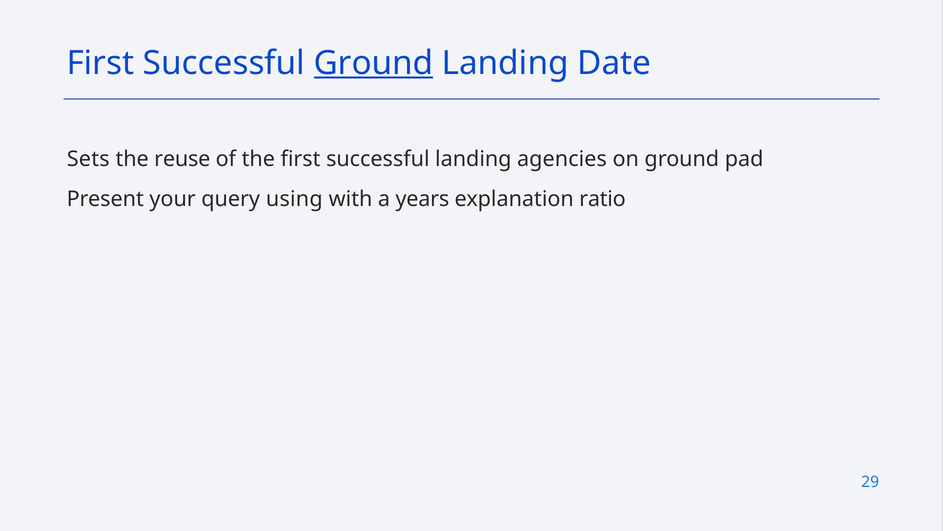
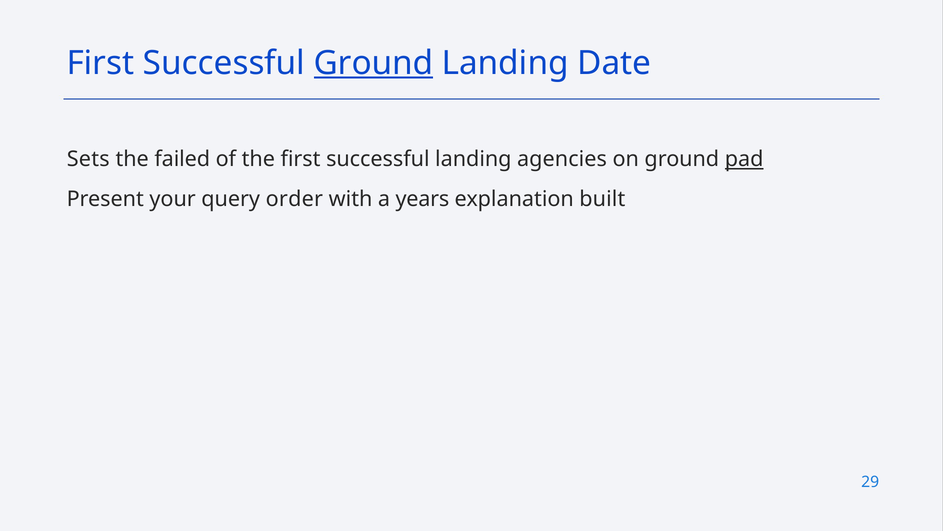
reuse: reuse -> failed (182, 159)
pad underline: none -> present (744, 159)
using: using -> order (294, 199)
ratio: ratio -> built (602, 199)
